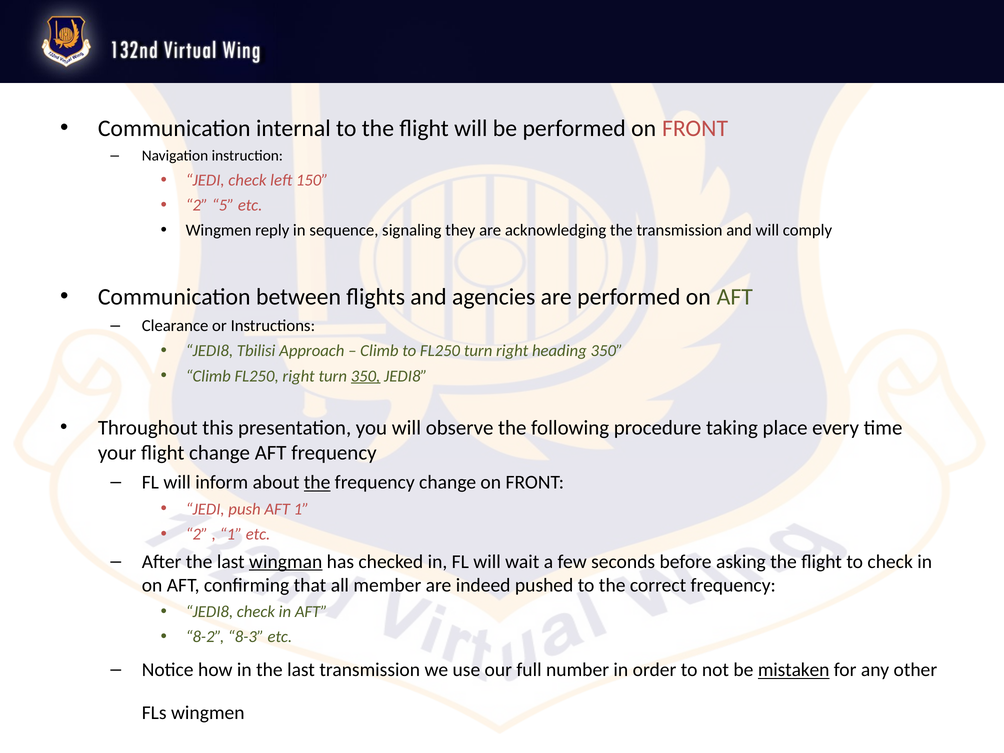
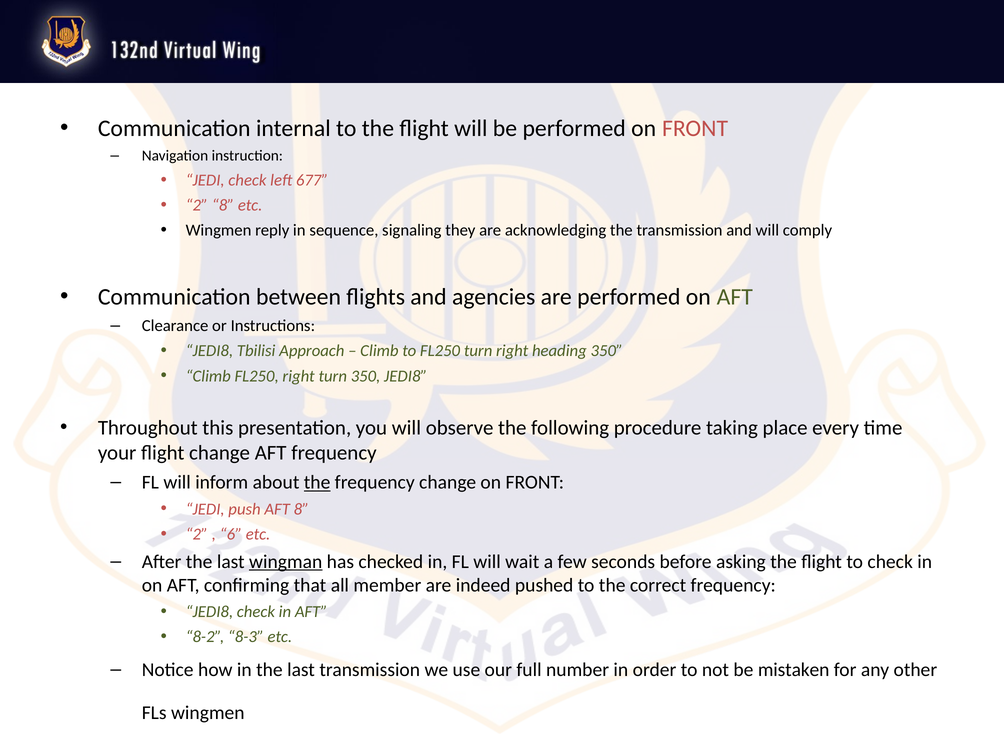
150: 150 -> 677 (312, 180)
2 5: 5 -> 8 (223, 205)
350 underline: present -> none (366, 376)
AFT 1: 1 -> 8 (301, 509)
1: 1 -> 6 (231, 534)
mistaken underline: present -> none (794, 670)
